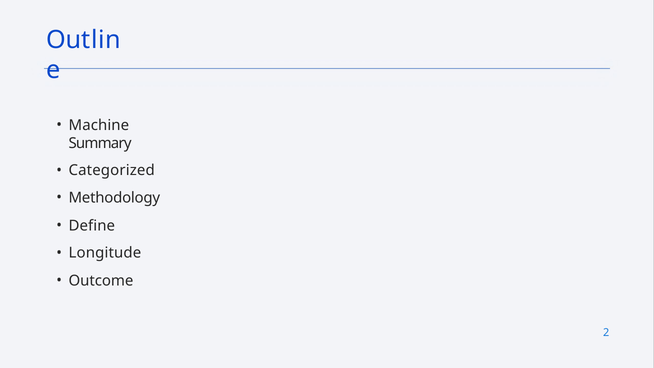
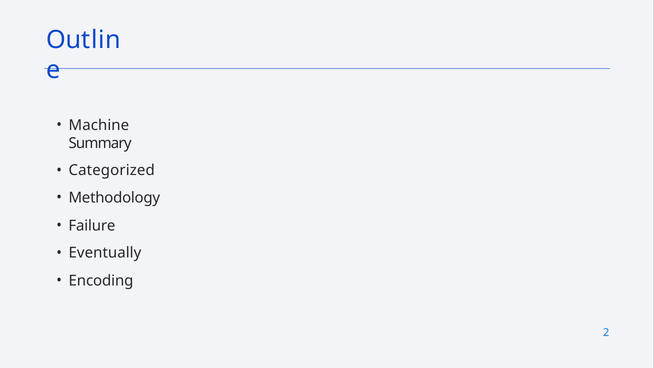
Define: Define -> Failure (92, 226)
Longitude: Longitude -> Eventually (105, 253)
Outcome: Outcome -> Encoding (101, 281)
